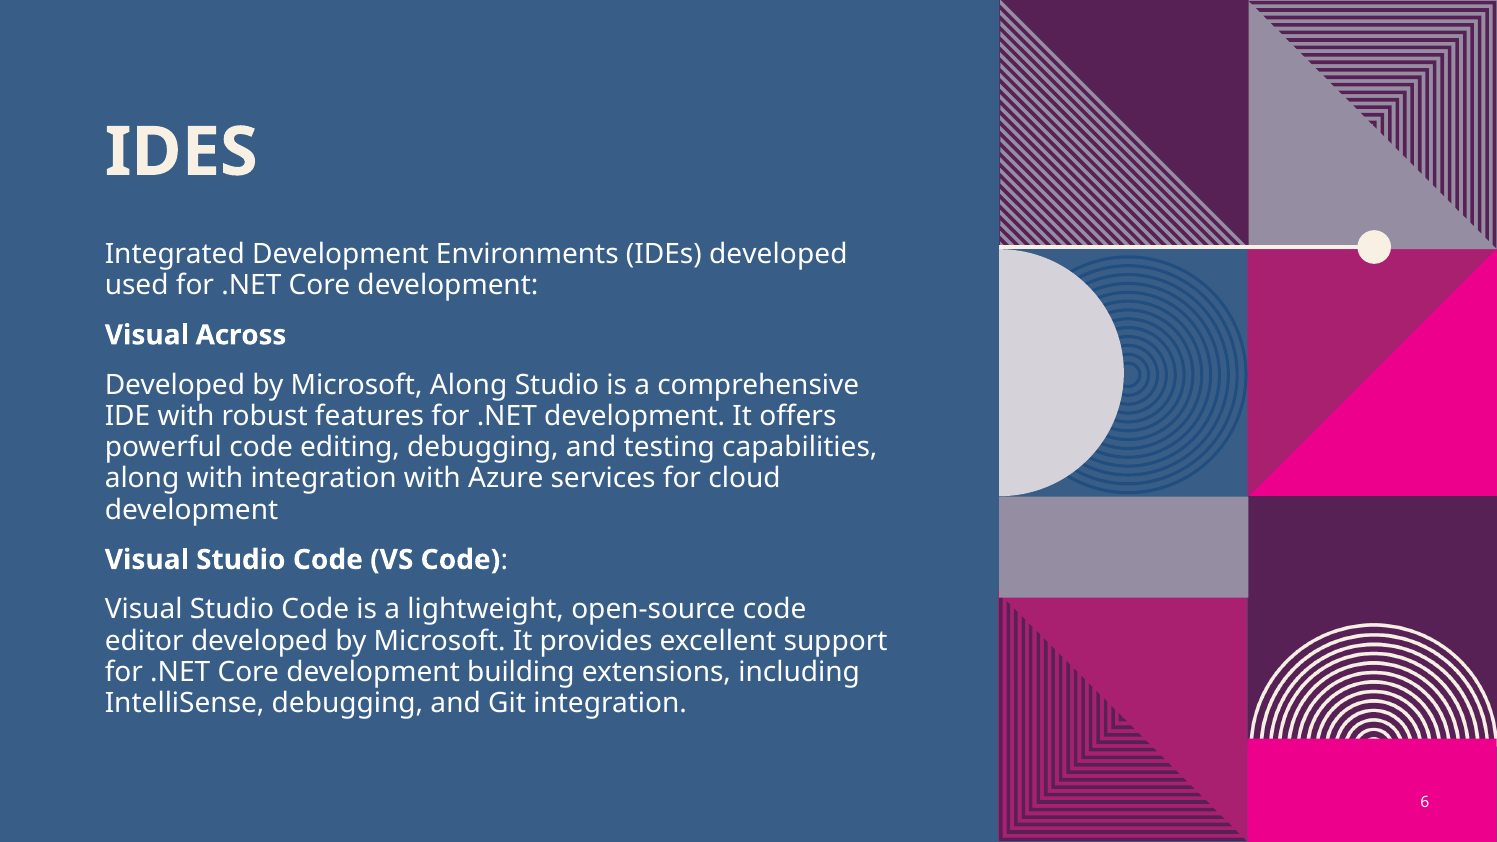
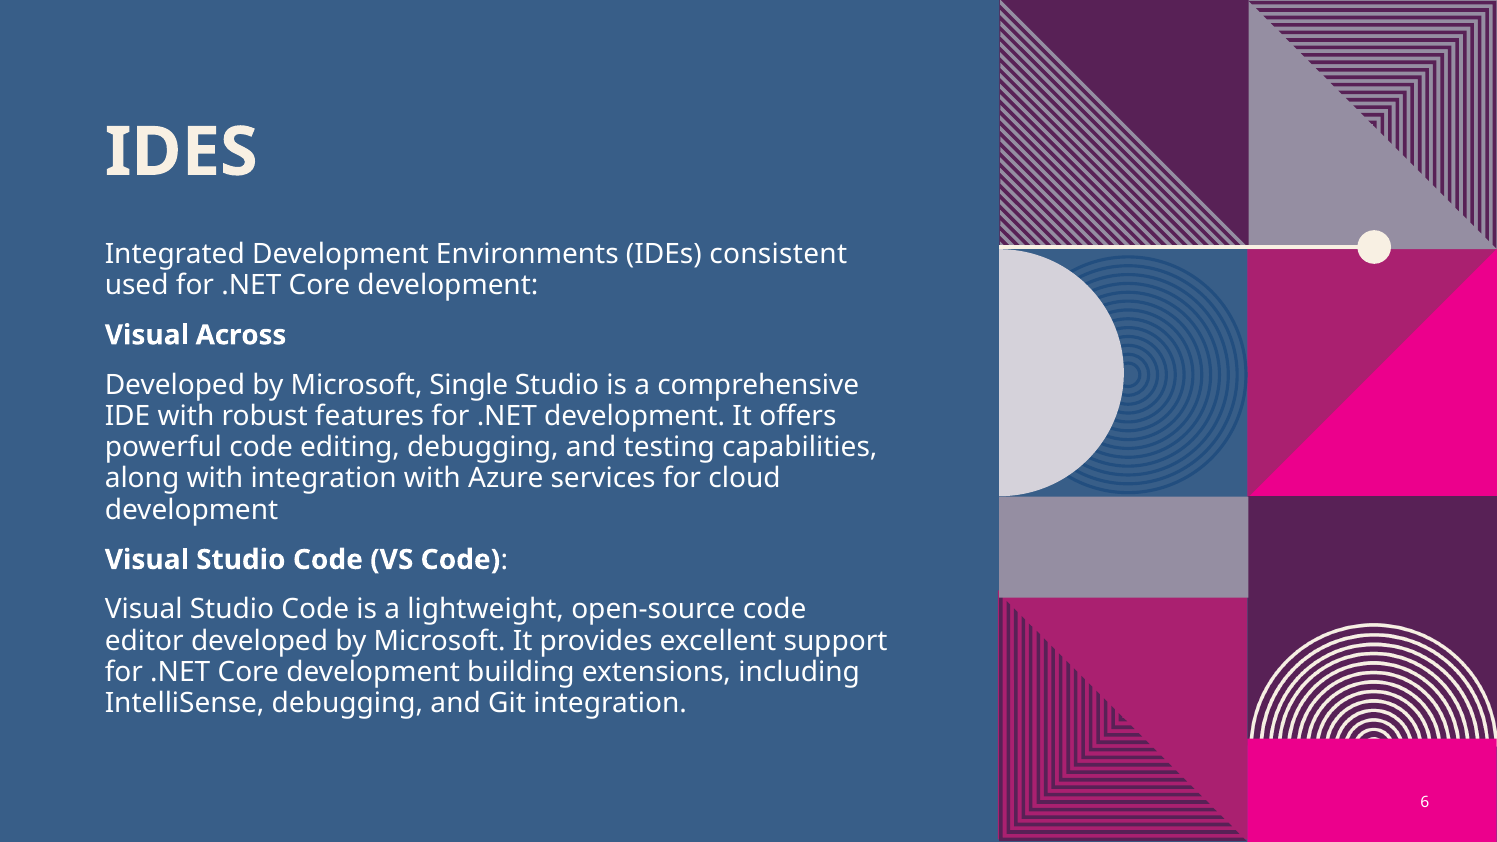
IDEs developed: developed -> consistent (778, 254)
Microsoft Along: Along -> Single (469, 385)
